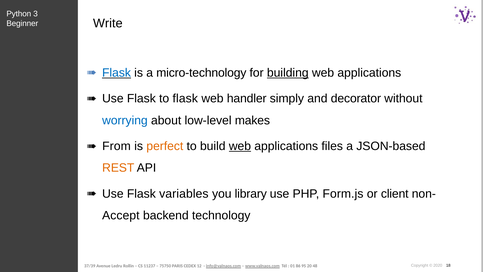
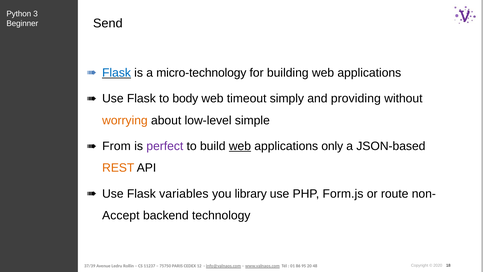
Write: Write -> Send (108, 23)
building underline: present -> none (288, 73)
to flask: flask -> body (185, 98)
handler: handler -> timeout (247, 98)
decorator: decorator -> providing (356, 98)
worrying colour: blue -> orange (125, 120)
makes: makes -> simple (252, 120)
perfect colour: orange -> purple (165, 146)
files: files -> only (332, 146)
client: client -> route (395, 194)
